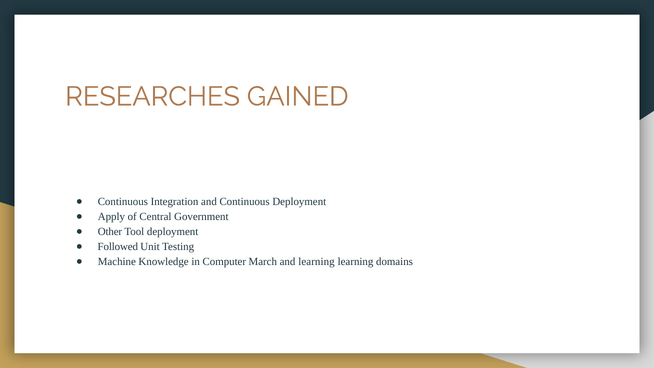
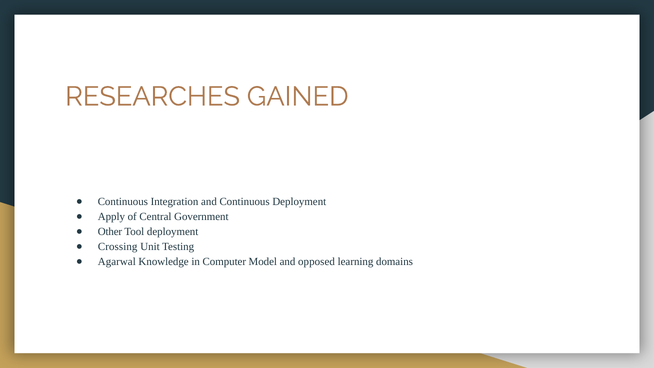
Followed: Followed -> Crossing (118, 247)
Machine: Machine -> Agarwal (117, 262)
March: March -> Model (263, 262)
and learning: learning -> opposed (316, 262)
